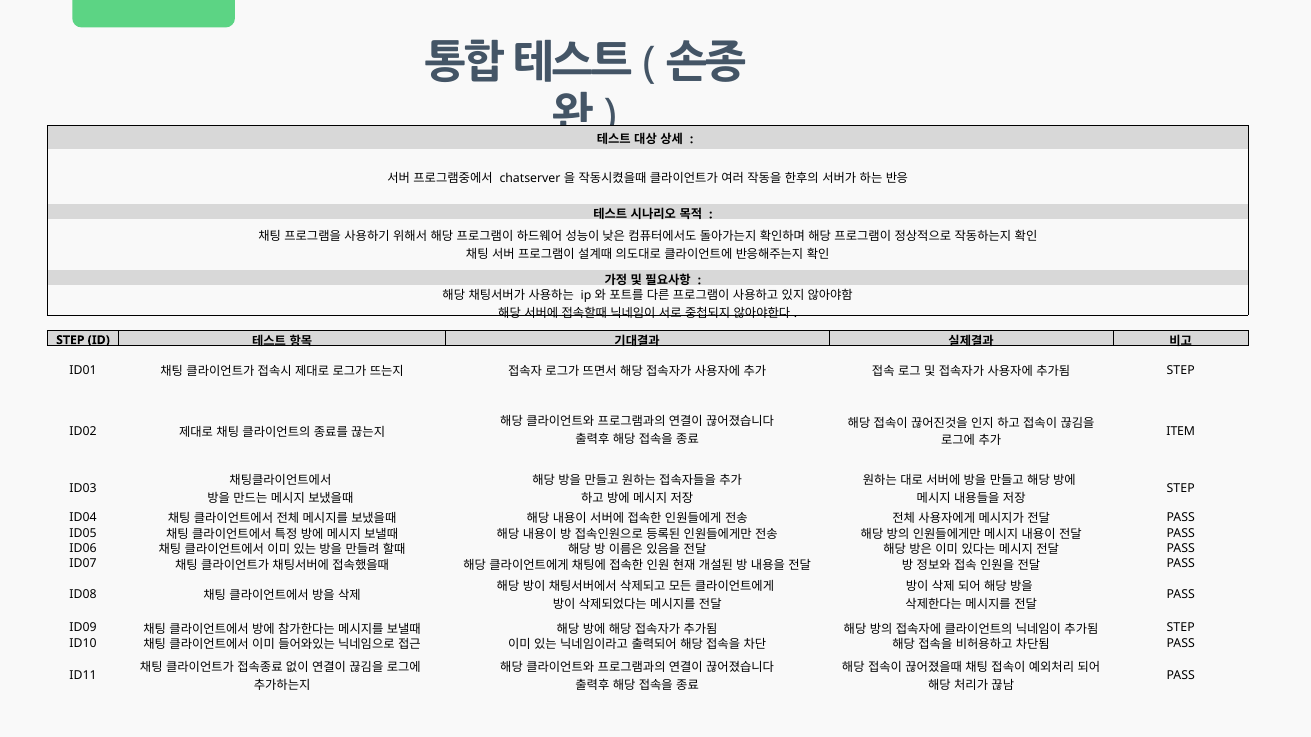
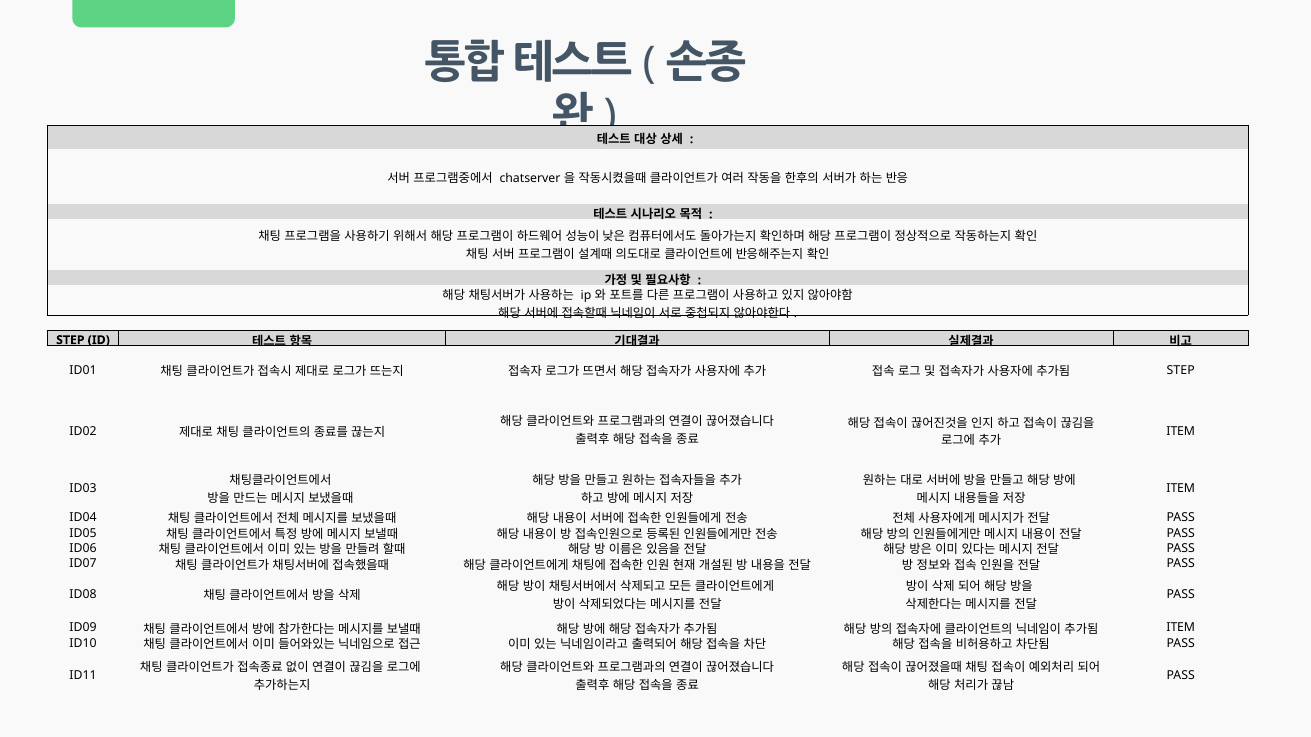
STEP: STEP -> ITEM (1181, 489)
STEP: STEP -> ITEM (1181, 628)
